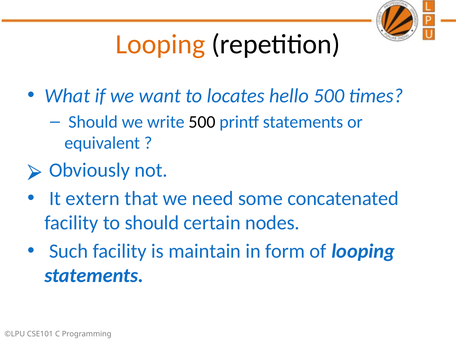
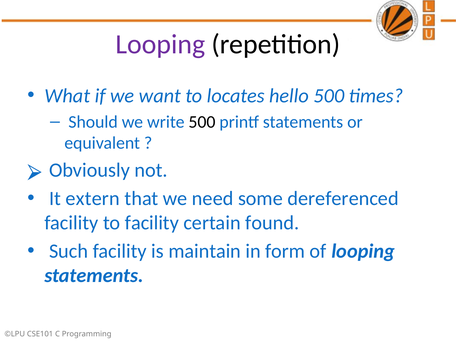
Looping colour: orange -> purple (160, 44)
concatenated: concatenated -> dereferenced (343, 199)
to should: should -> facility (152, 223)
nodes: nodes -> found (272, 223)
